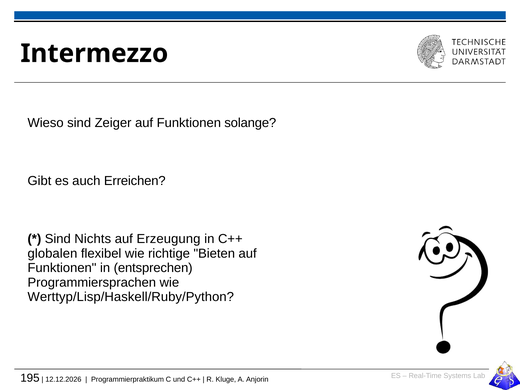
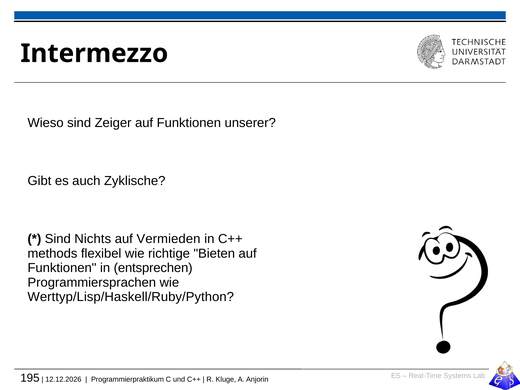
solange: solange -> unserer (250, 123)
Erreichen: Erreichen -> Zyklische (135, 181)
Erzeugung: Erzeugung -> Vermieden (168, 239)
globalen: globalen -> methods (52, 253)
